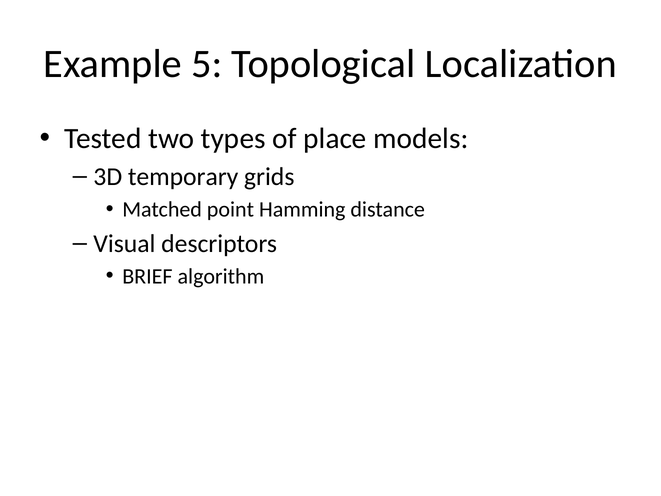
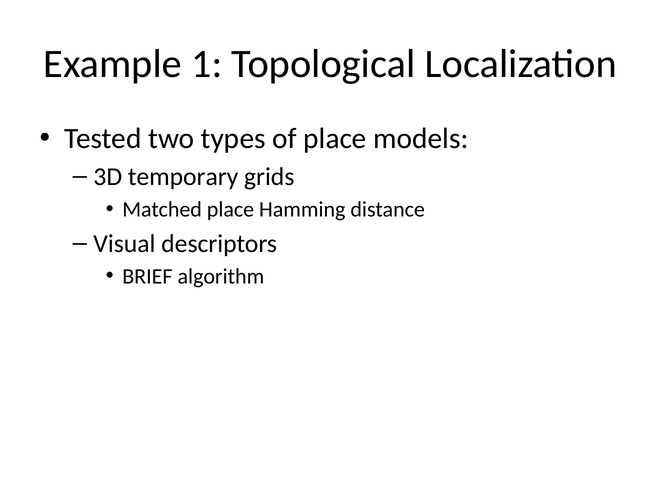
5: 5 -> 1 (207, 64)
Matched point: point -> place (230, 209)
